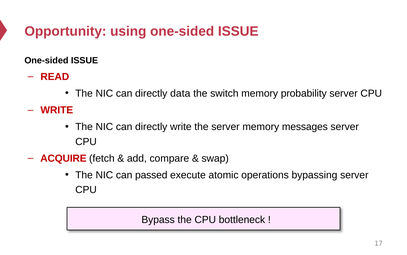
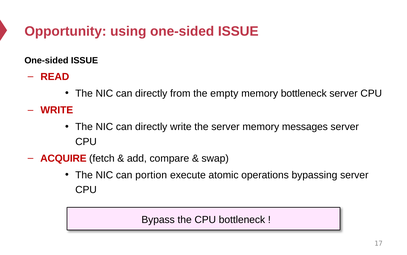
data: data -> from (180, 93)
switch: switch -> empty (224, 93)
memory probability: probability -> bottleneck (304, 93)
passed: passed -> portion (151, 175)
